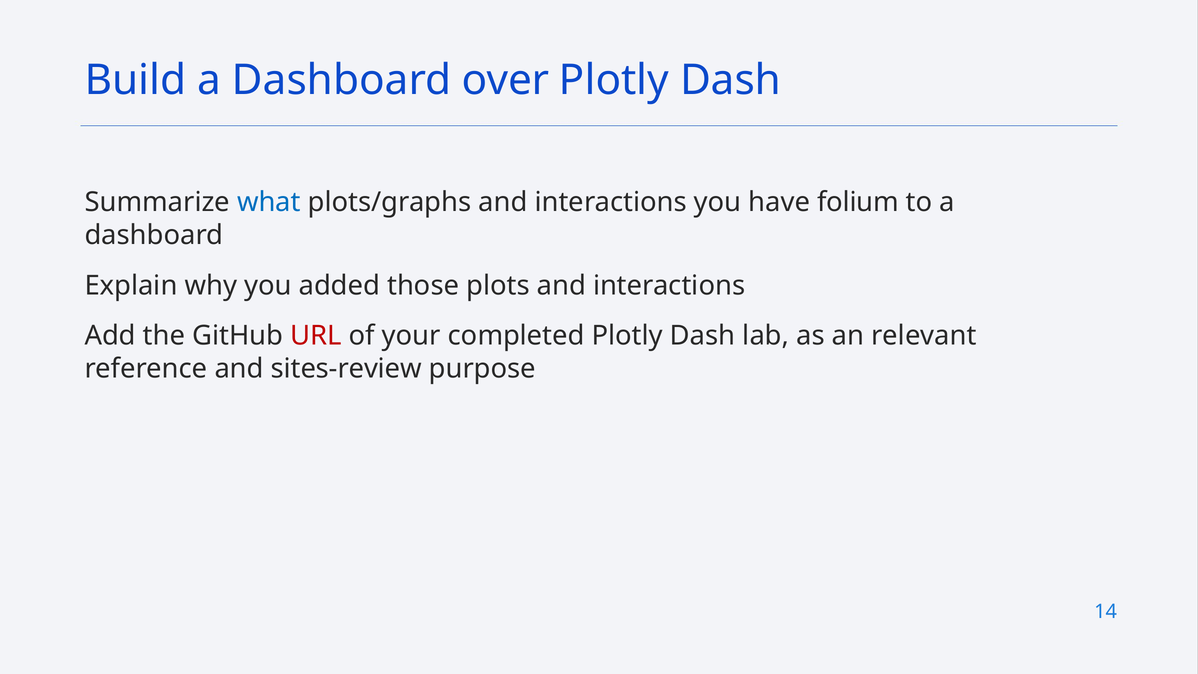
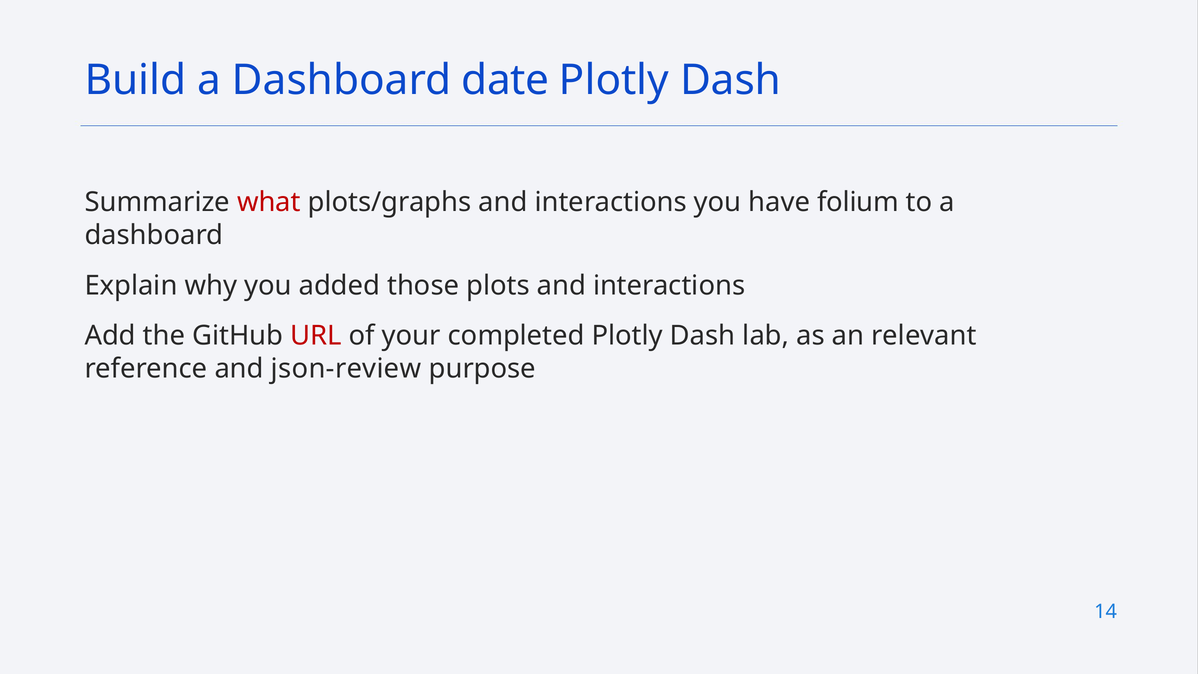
over: over -> date (505, 80)
what colour: blue -> red (269, 202)
sites-review: sites-review -> json-review (346, 369)
